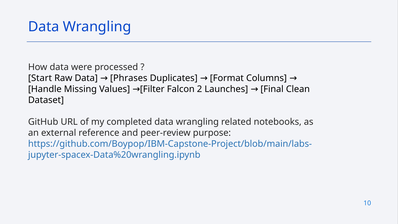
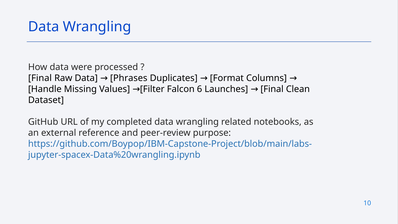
Start: Start -> Final (40, 78)
2: 2 -> 6 (200, 89)
